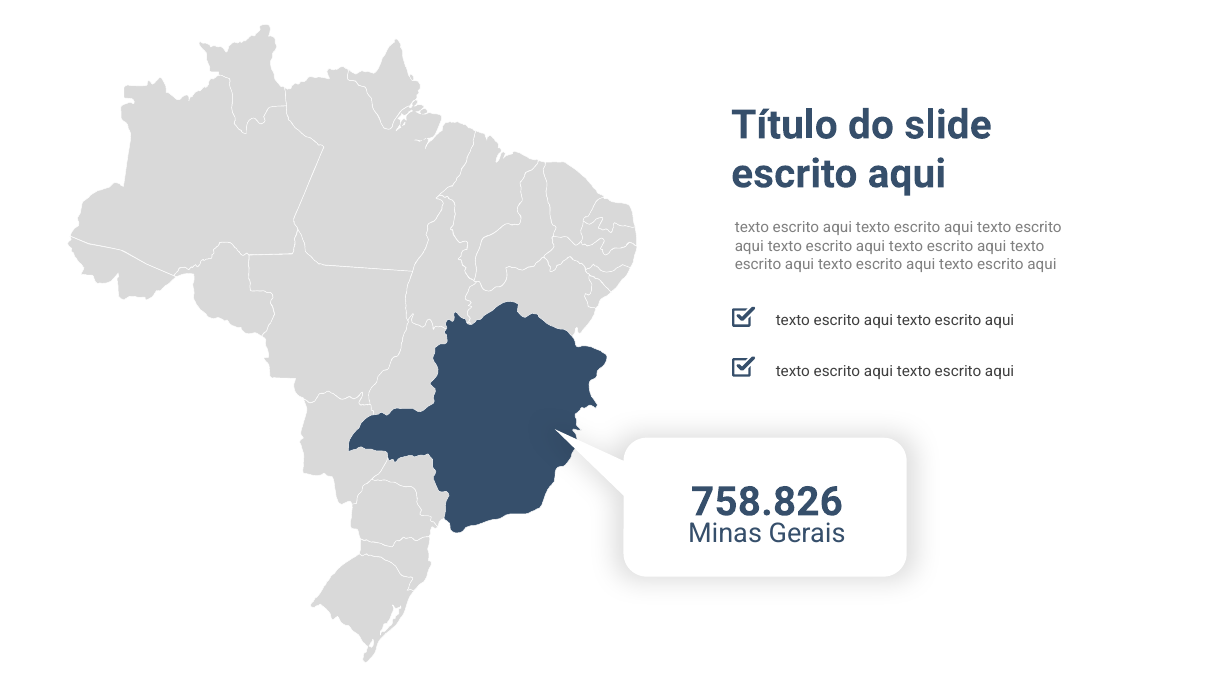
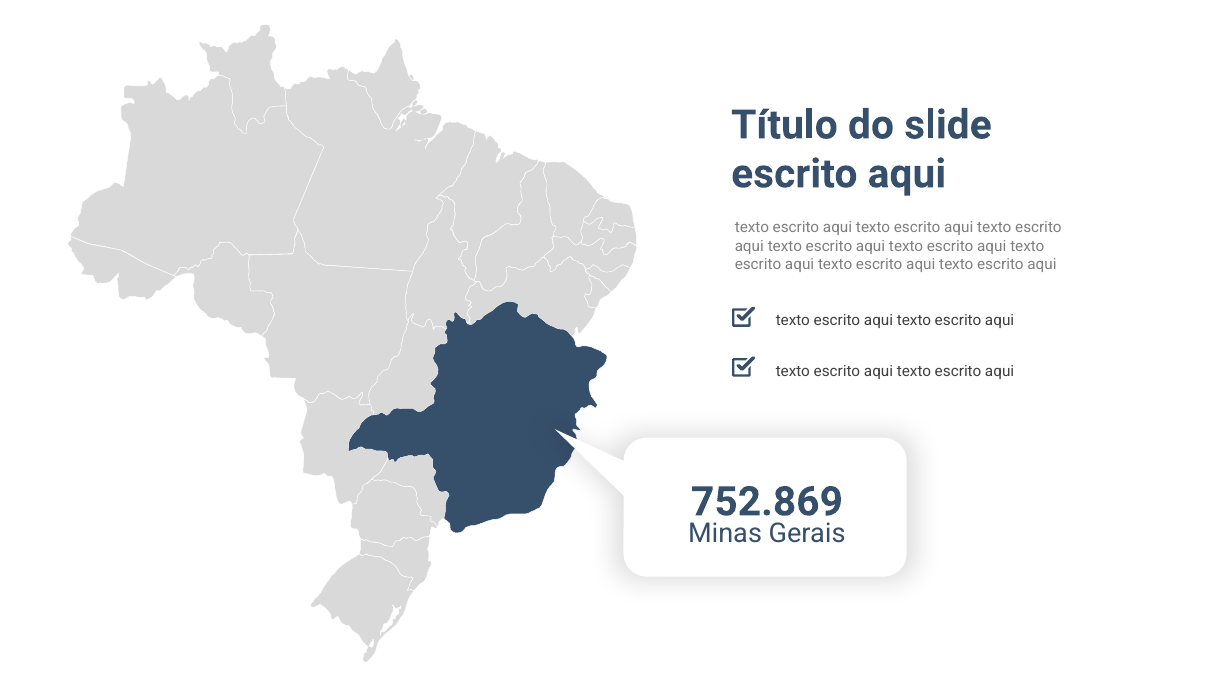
758.826: 758.826 -> 752.869 (767, 502)
